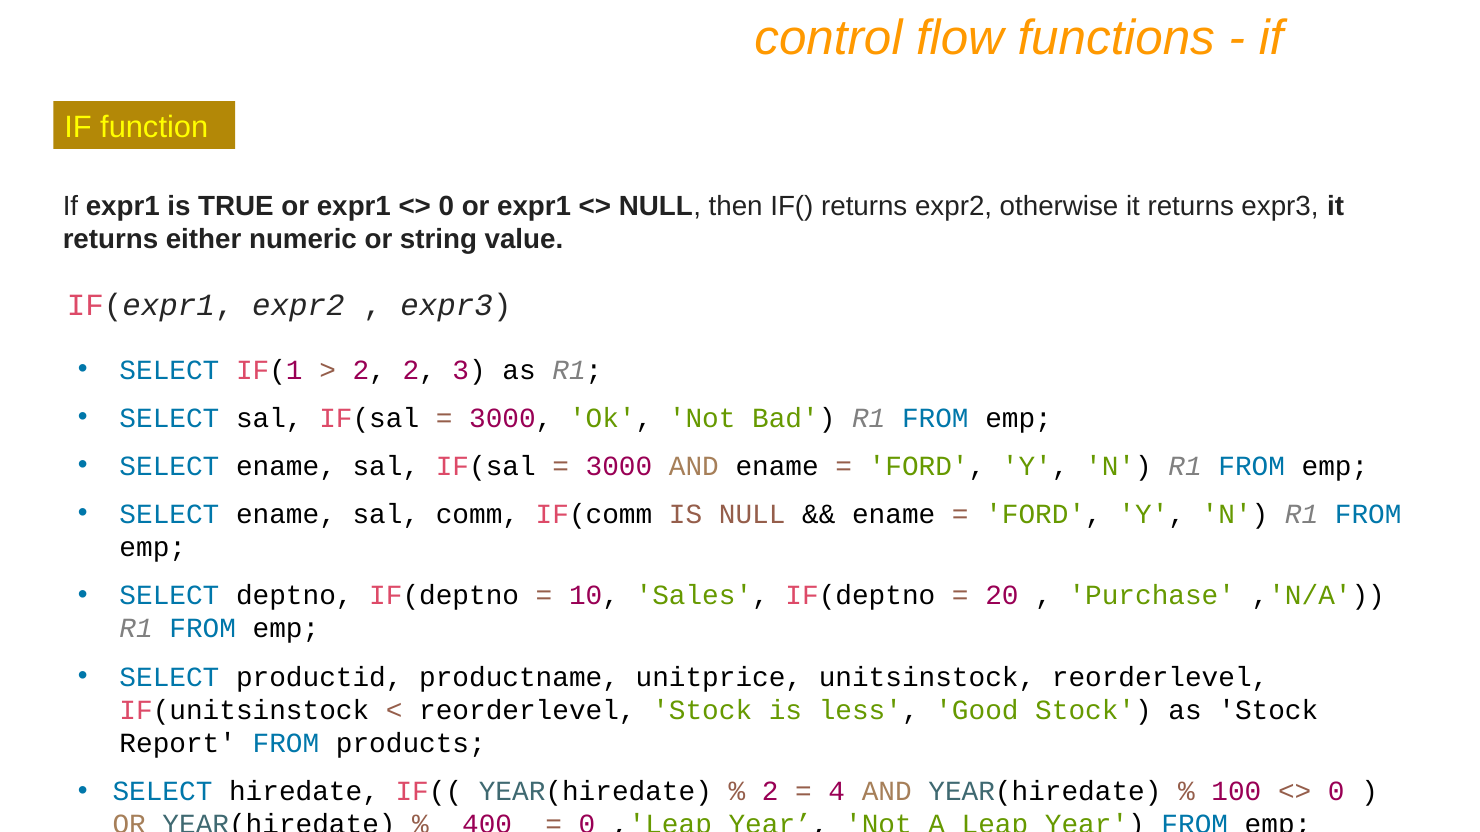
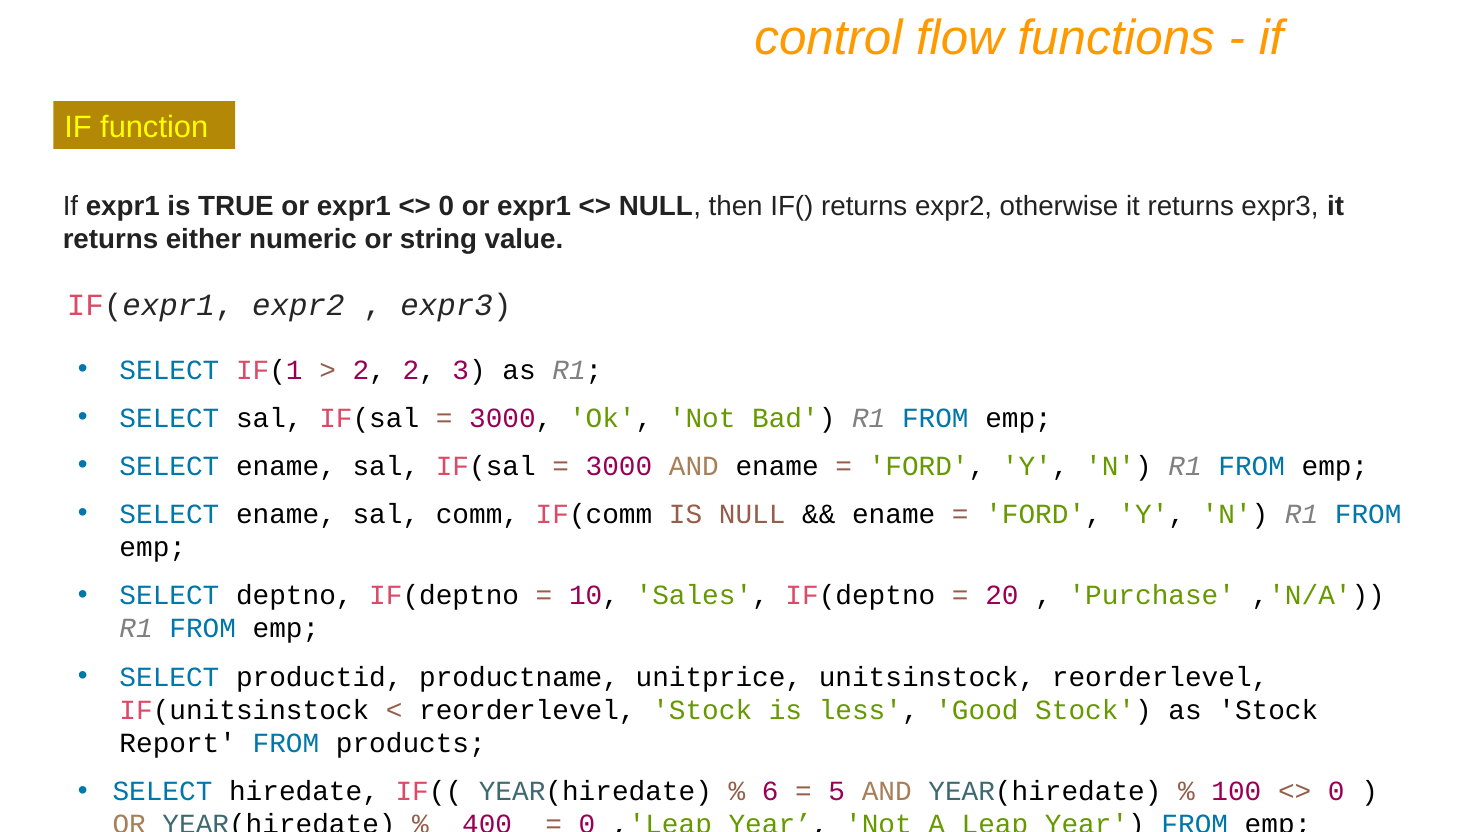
2: 2 -> 6 (770, 792)
4: 4 -> 5 (837, 792)
